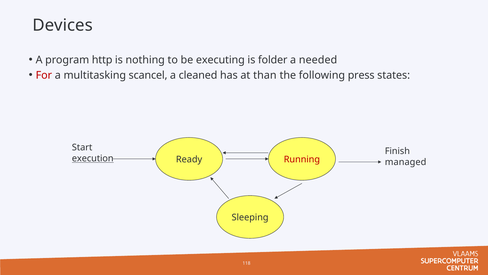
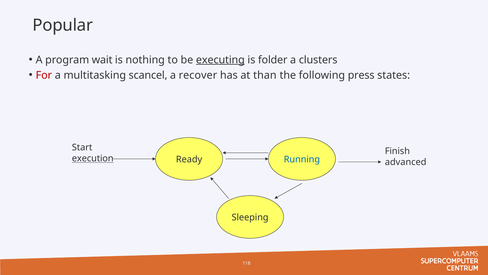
Devices: Devices -> Popular (63, 25)
http: http -> wait (102, 60)
executing underline: none -> present (220, 60)
needed: needed -> clusters (318, 60)
cleaned: cleaned -> recover (198, 75)
Running colour: red -> blue (302, 159)
managed: managed -> advanced (406, 162)
